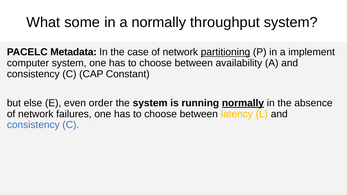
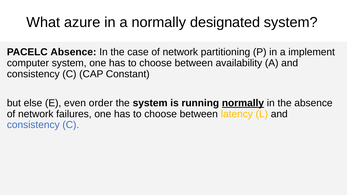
some: some -> azure (82, 22)
throughput: throughput -> designated (225, 22)
PACELC Metadata: Metadata -> Absence (73, 52)
partitioning underline: present -> none (226, 52)
